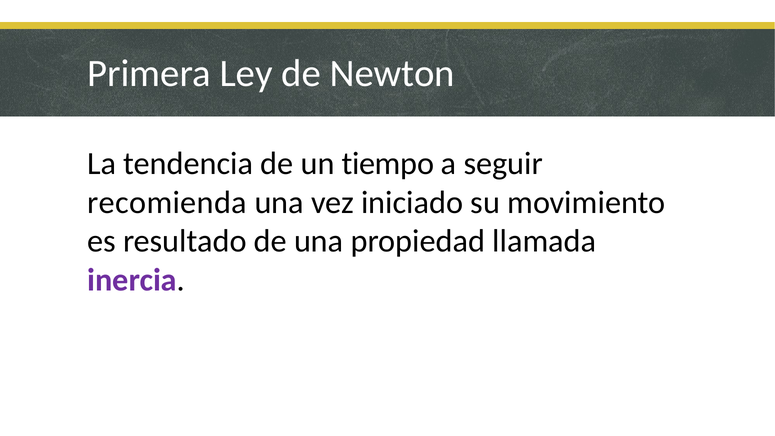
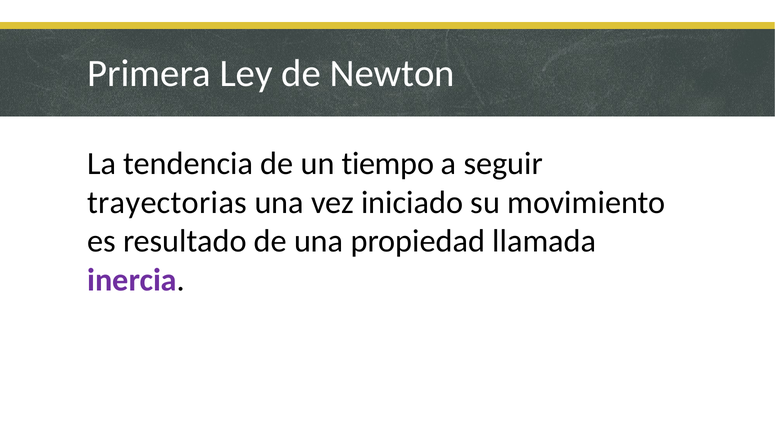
recomienda: recomienda -> trayectorias (167, 203)
